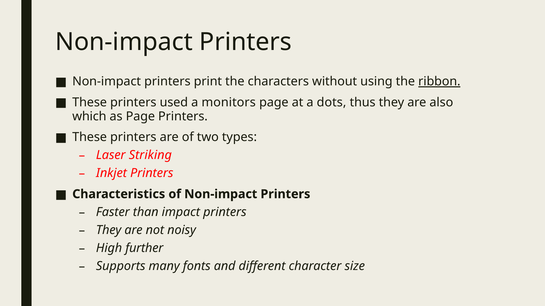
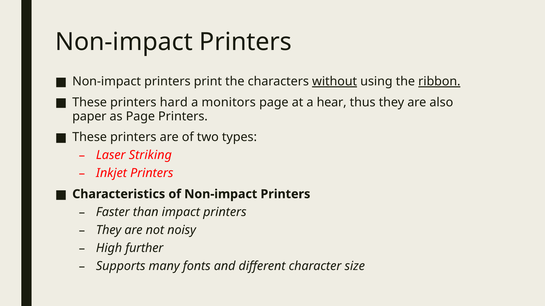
without underline: none -> present (335, 82)
used: used -> hard (174, 102)
dots: dots -> hear (332, 102)
which: which -> paper (89, 117)
